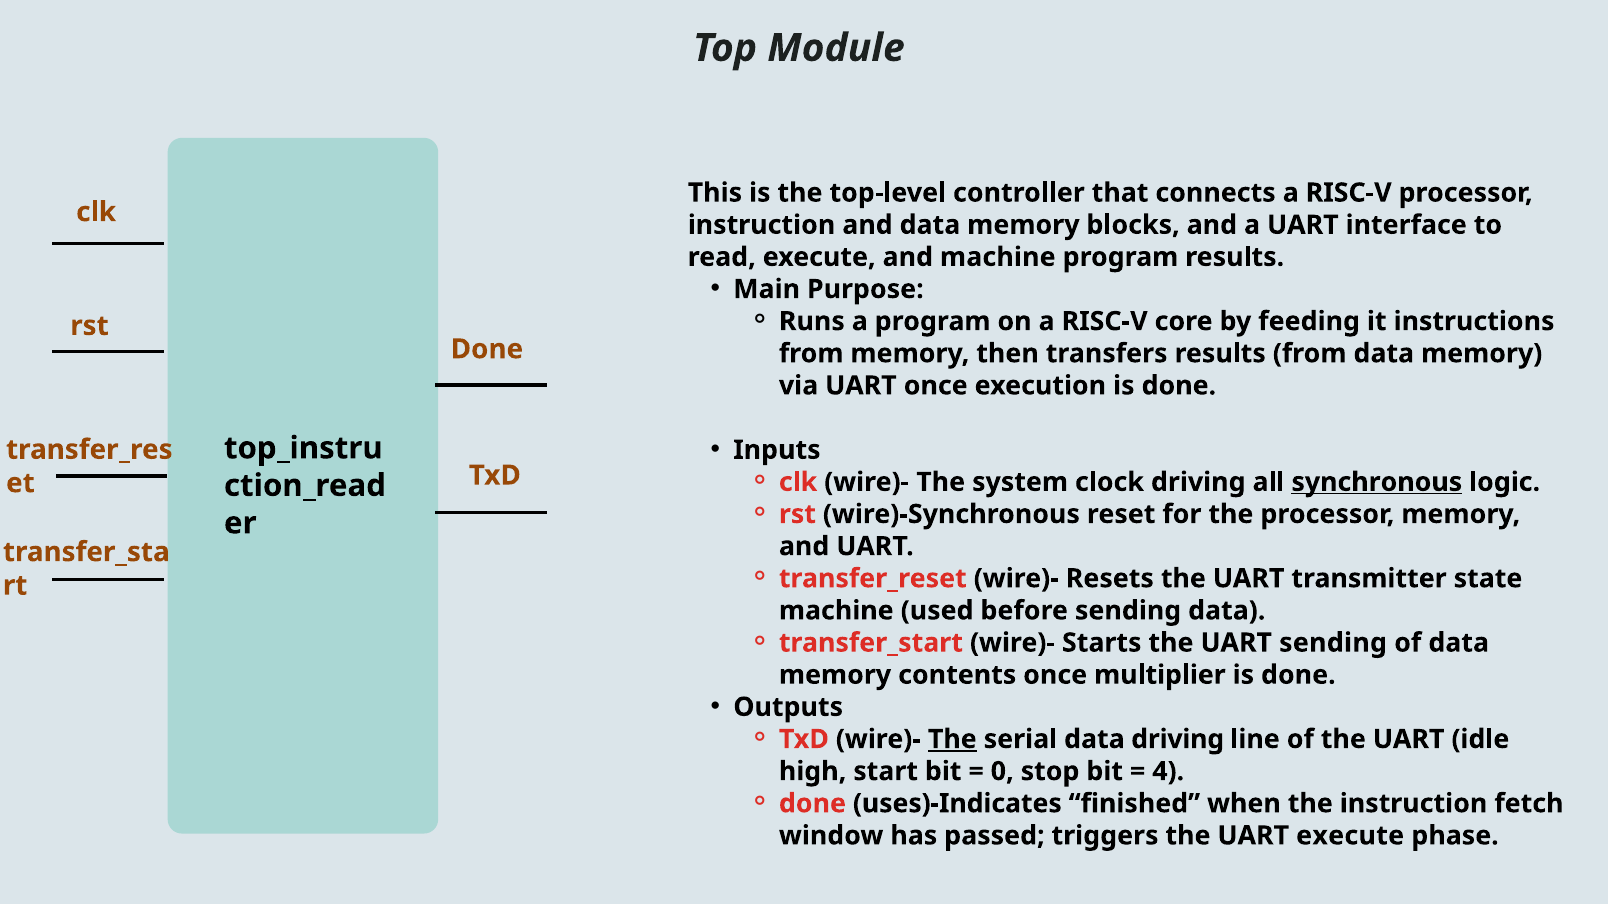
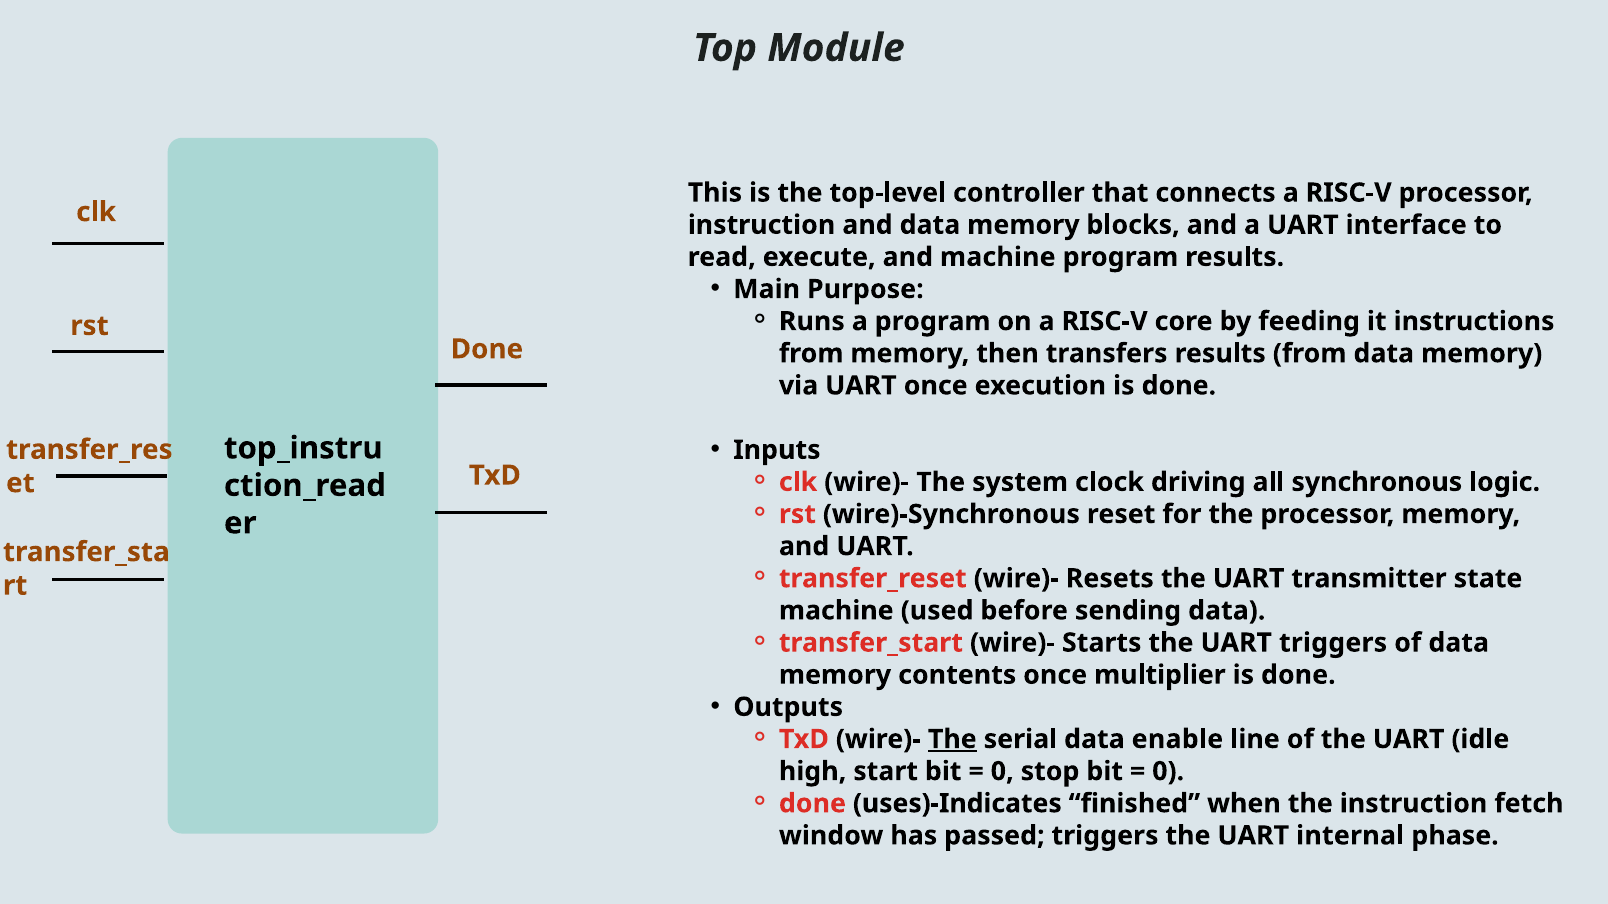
synchronous underline: present -> none (1377, 482)
UART sending: sending -> triggers (1333, 643)
data driving: driving -> enable (1177, 740)
4: 4 -> 0 (1168, 772)
UART execute: execute -> internal (1350, 836)
